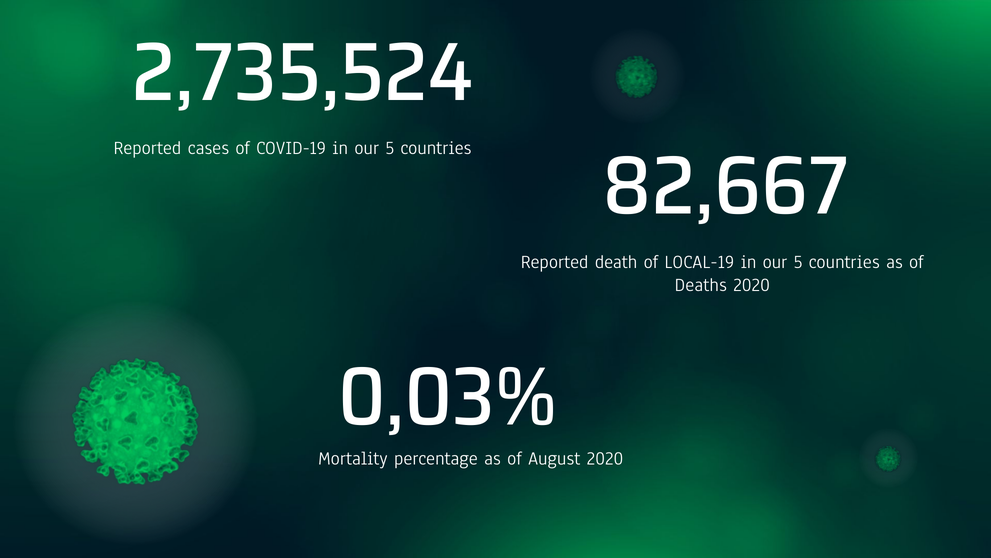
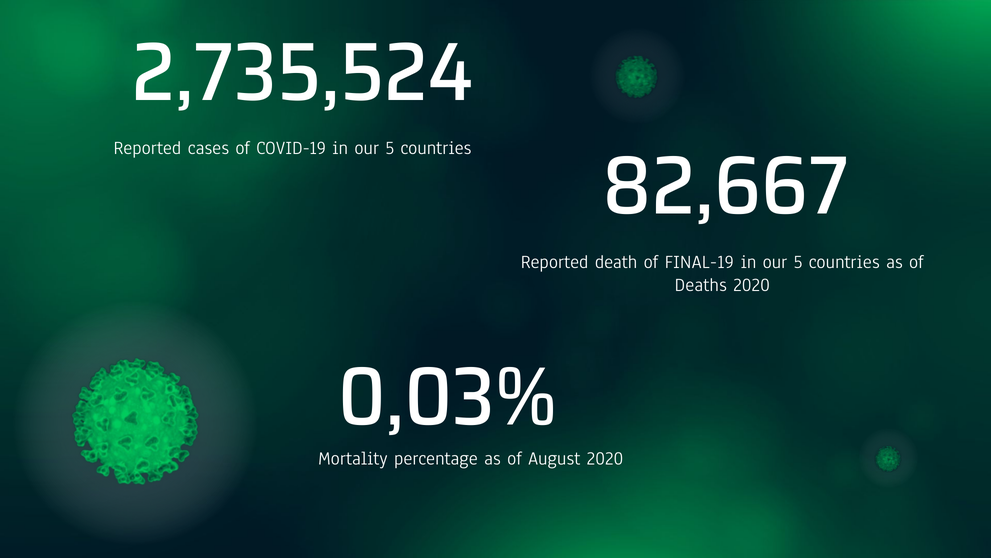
LOCAL-19: LOCAL-19 -> FINAL-19 (699, 262)
